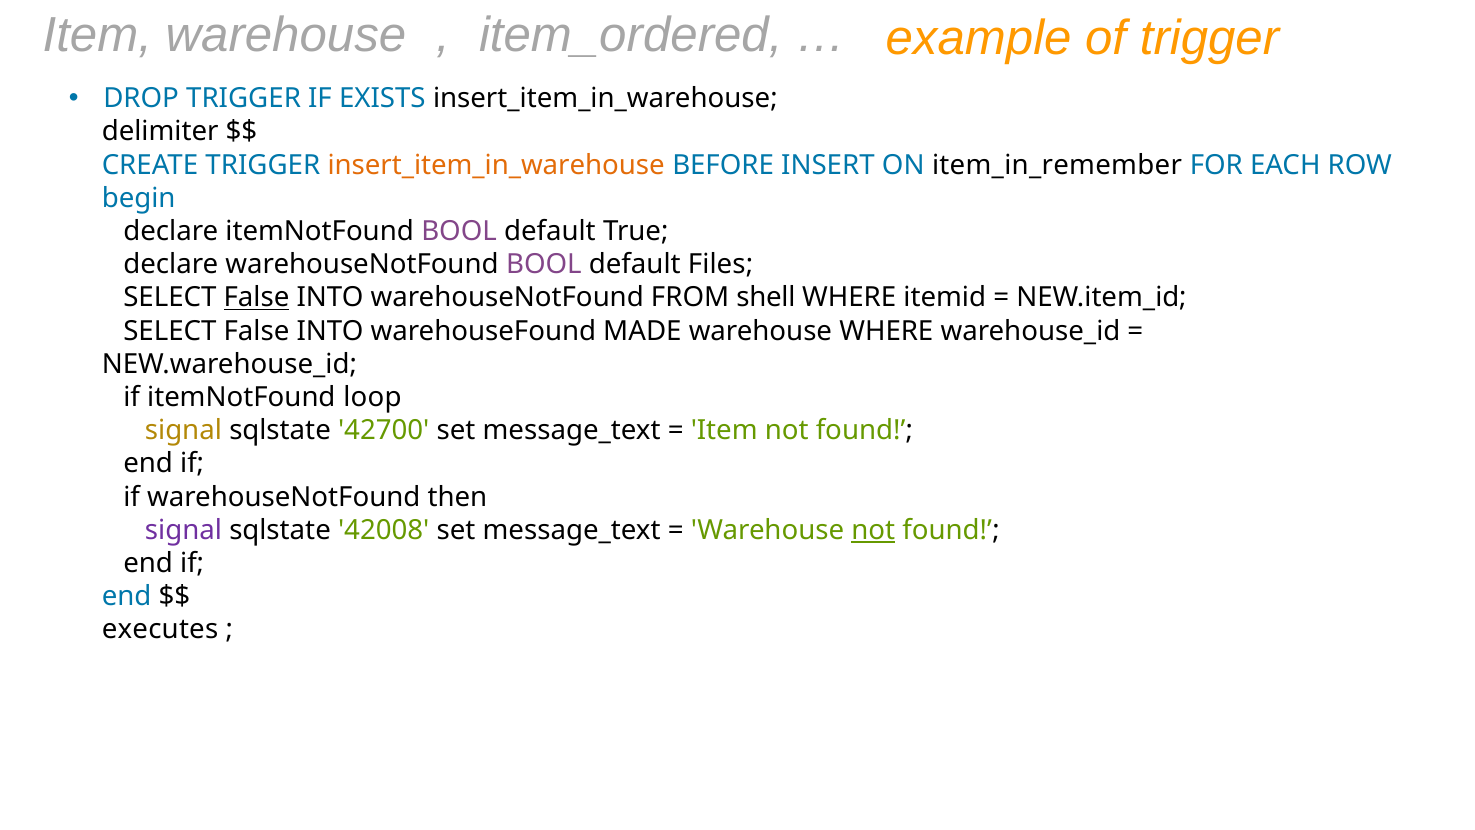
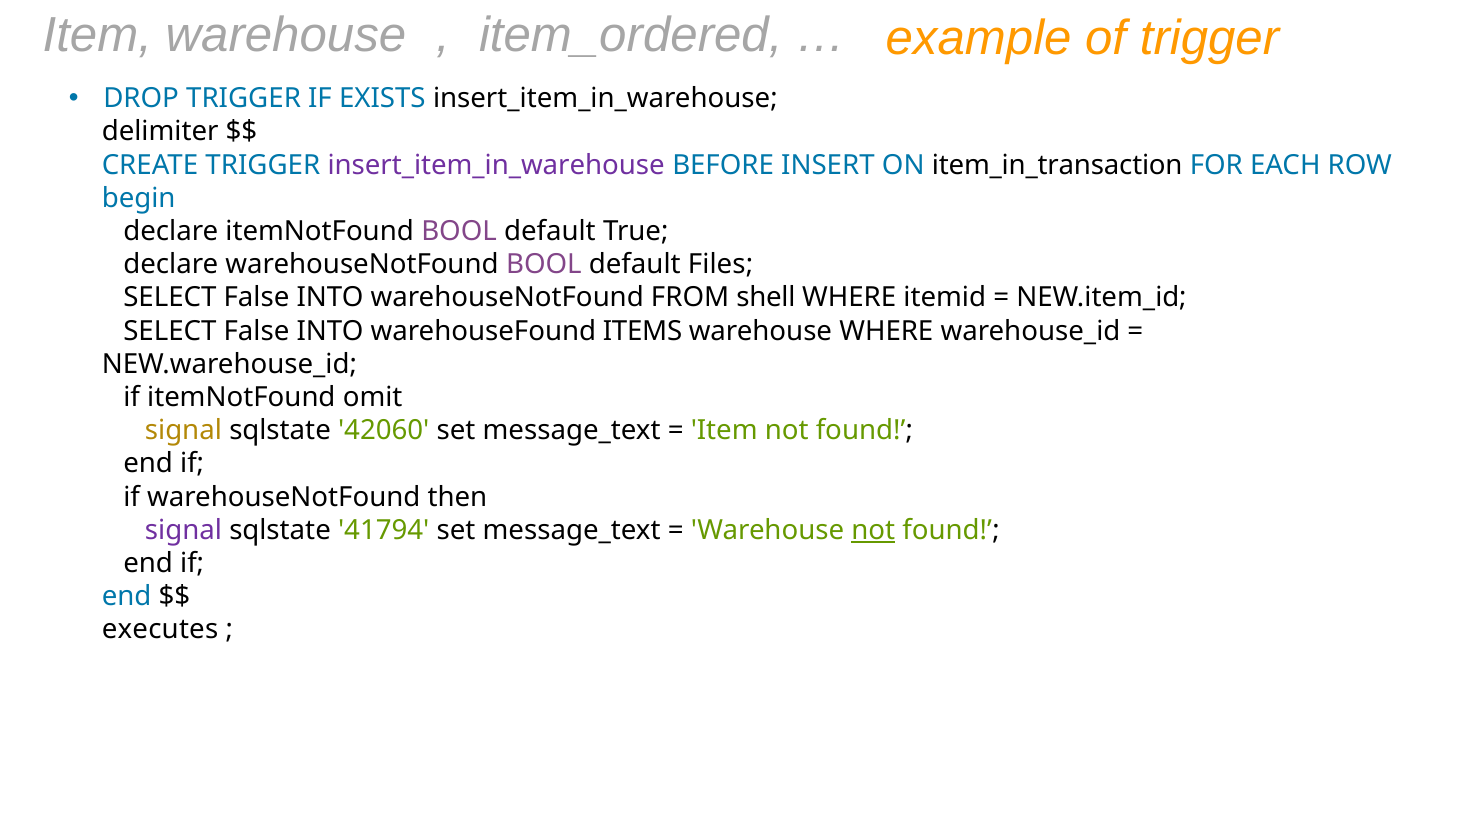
insert_item_in_warehouse colour: orange -> purple (496, 165)
item_in_remember: item_in_remember -> item_in_transaction (1057, 165)
False underline: present -> none (257, 298)
MADE: MADE -> ITEMS (643, 331)
loop: loop -> omit (373, 397)
42700: 42700 -> 42060 (384, 430)
42008: 42008 -> 41794 (384, 530)
